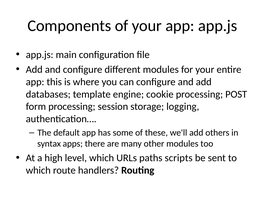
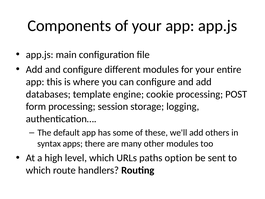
scripts: scripts -> option (179, 158)
